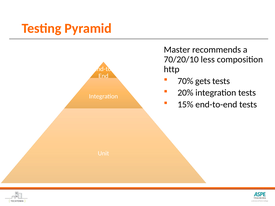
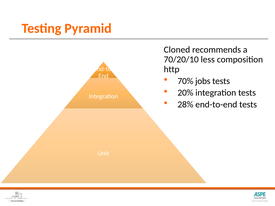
Master: Master -> Cloned (177, 50)
gets: gets -> jobs (203, 81)
15%: 15% -> 28% (185, 105)
